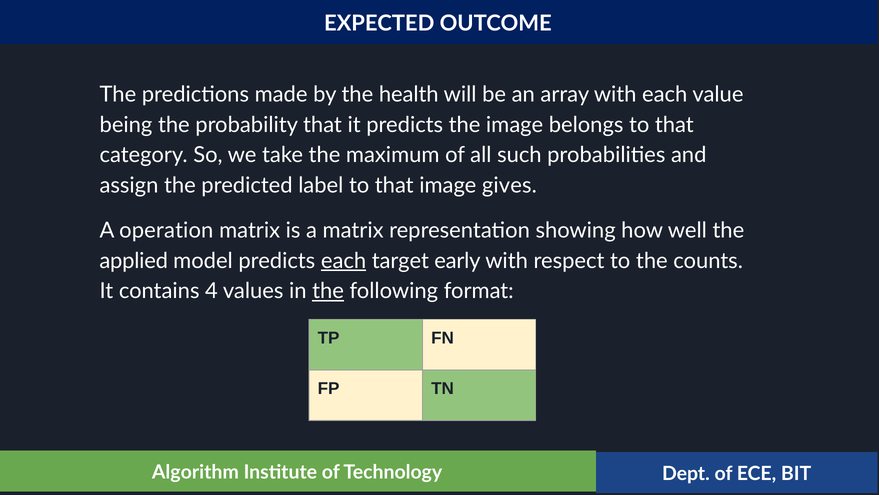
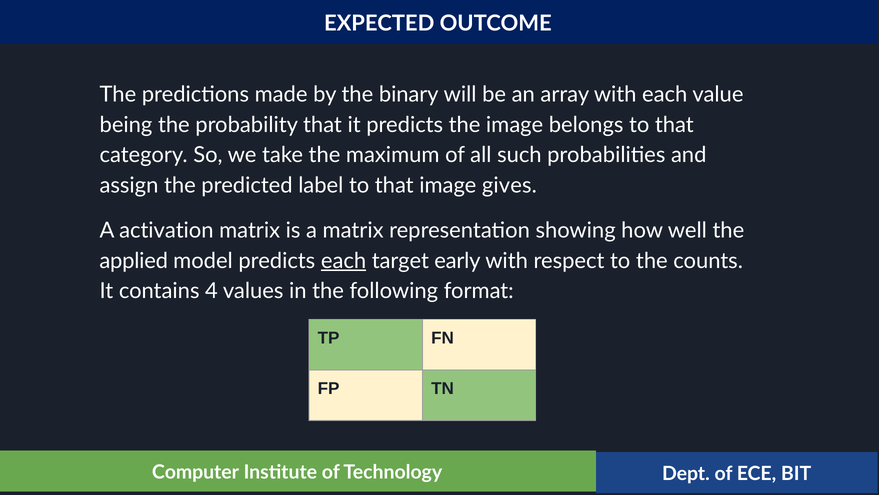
health: health -> binary (409, 94)
operation: operation -> activation (166, 230)
the underline: present -> none (328, 291)
Algorithm: Algorithm -> Computer (195, 472)
